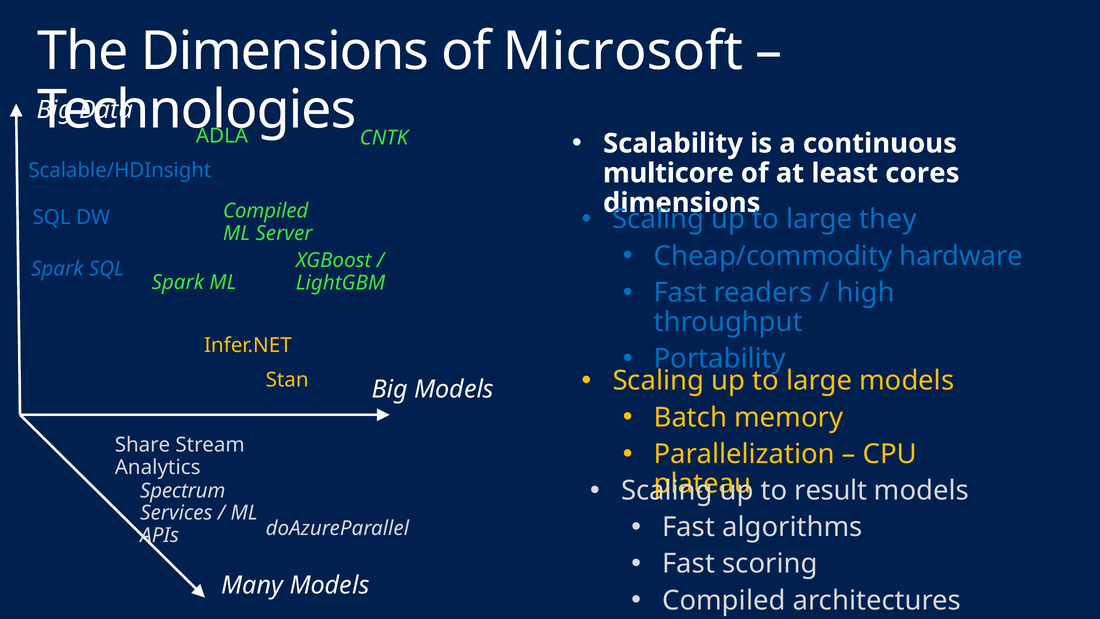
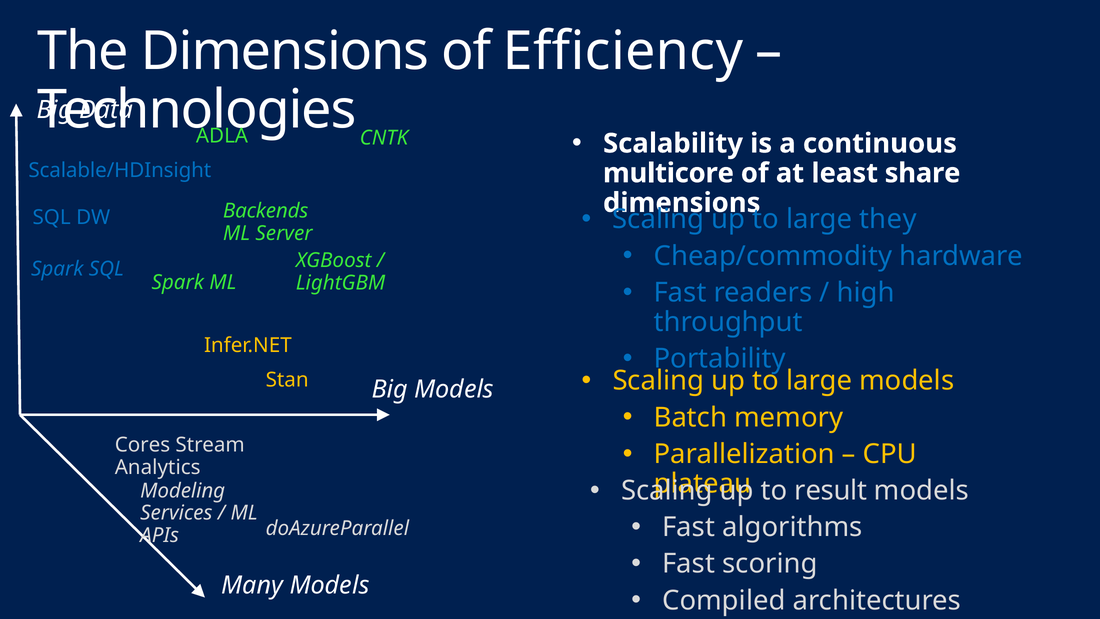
Microsoft: Microsoft -> Efficiency (623, 51)
cores: cores -> share (923, 173)
Compiled: Compiled -> Backends (266, 211)
Share: Share -> Cores (142, 445)
Spectrum: Spectrum -> Modeling (183, 491)
